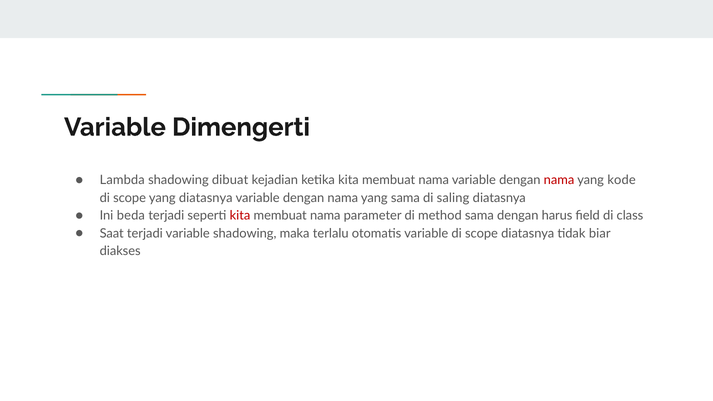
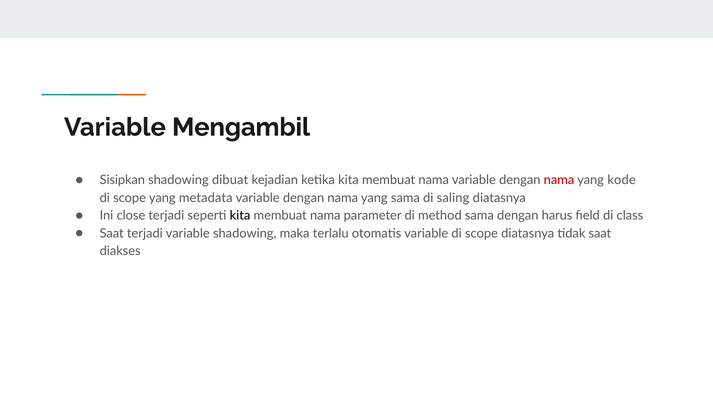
Dimengerti: Dimengerti -> Mengambil (241, 127)
Lambda: Lambda -> Sisipkan (122, 180)
yang diatasnya: diatasnya -> metadata (206, 198)
beda: beda -> close (131, 216)
kita colour: red -> black (240, 216)
tidak biar: biar -> saat (600, 233)
